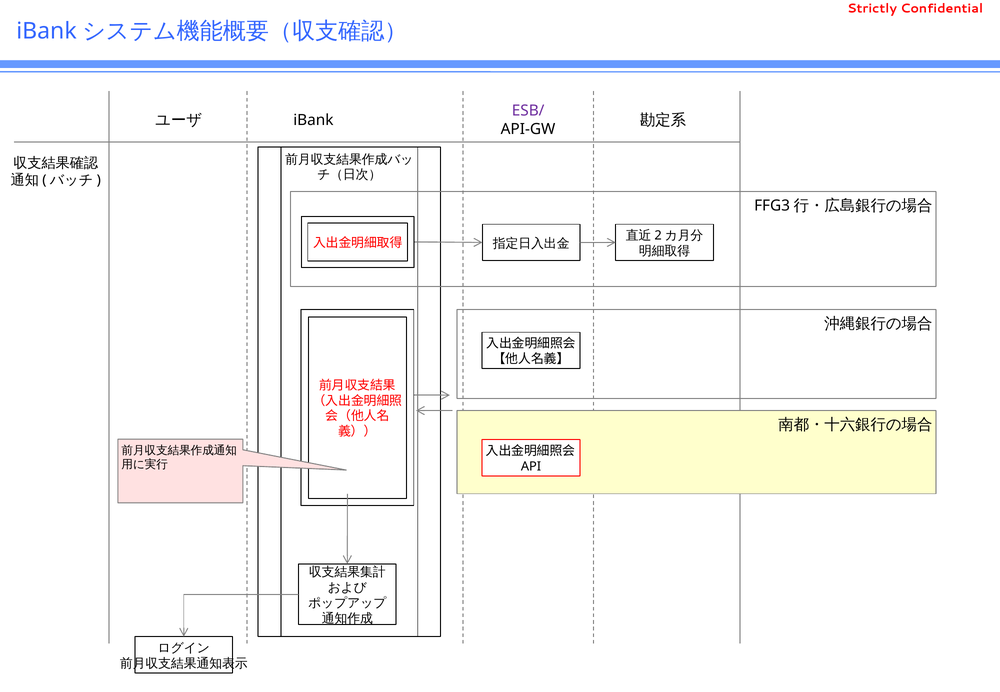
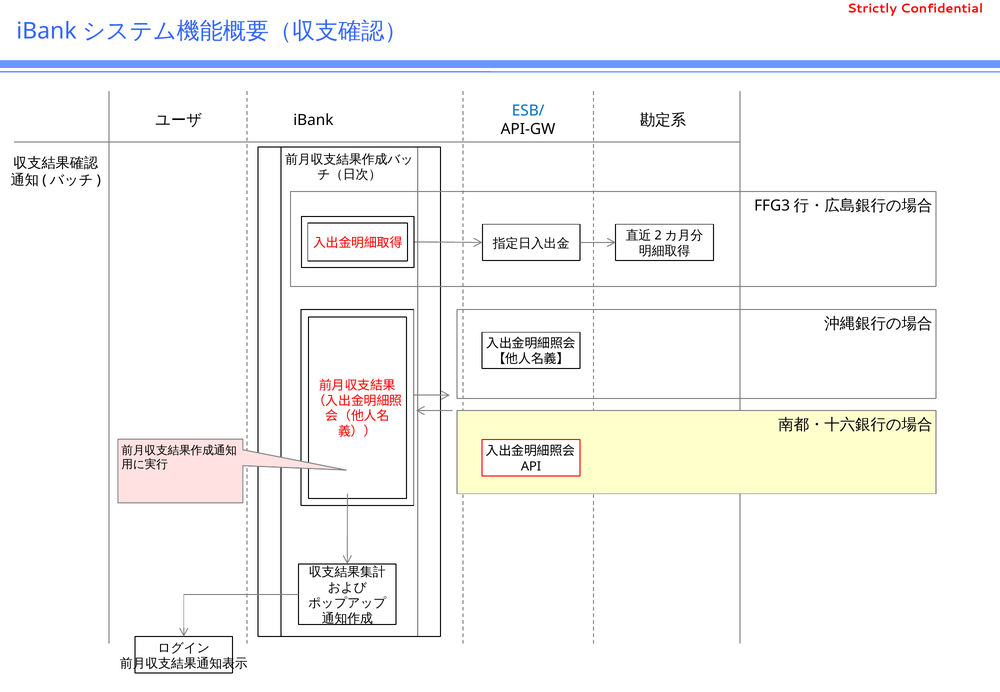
ESB/ colour: purple -> blue (528, 111)
